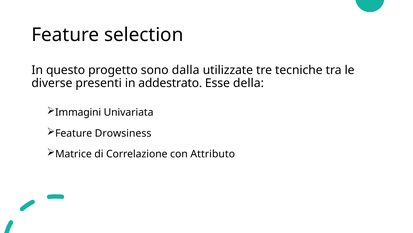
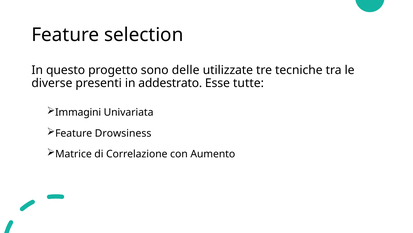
dalla: dalla -> delle (186, 70)
della: della -> tutte (249, 83)
Attributo: Attributo -> Aumento (213, 154)
